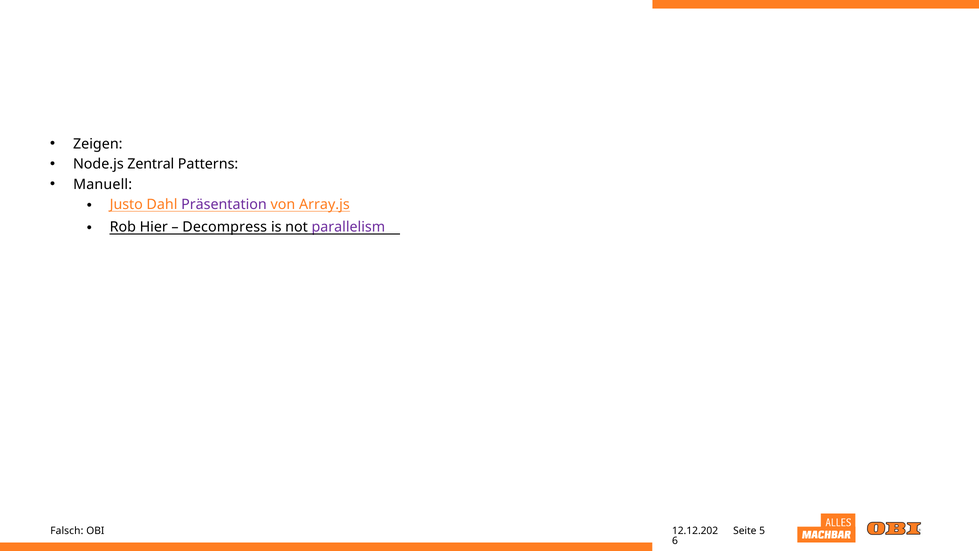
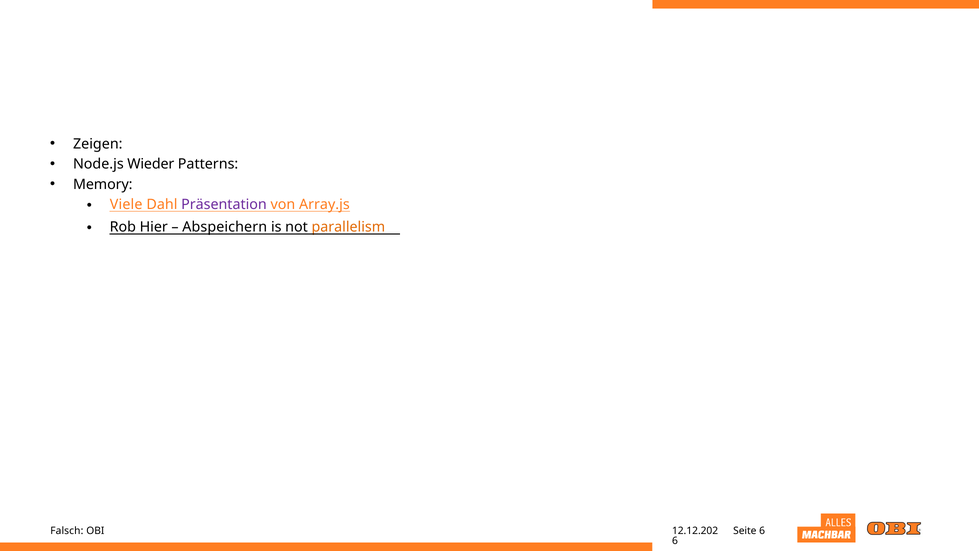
Zentral: Zentral -> Wieder (151, 164)
Manuell: Manuell -> Memory (103, 184)
Justo: Justo -> Viele (126, 205)
Decompress: Decompress -> Abspeichern (225, 227)
parallelism colour: purple -> orange (348, 227)
Seite 5: 5 -> 6 (762, 531)
